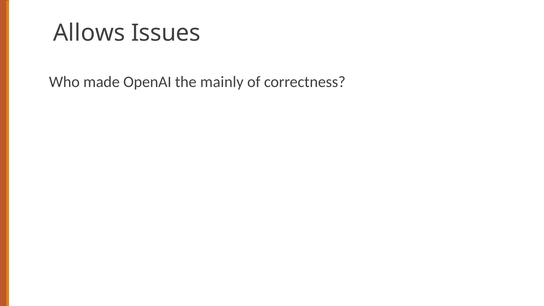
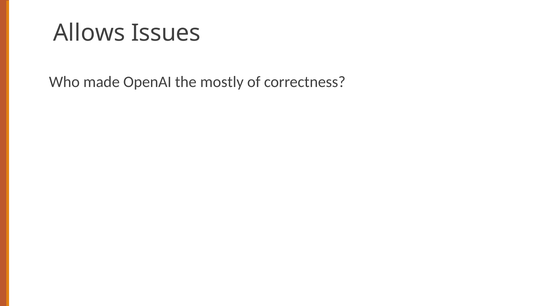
mainly: mainly -> mostly (222, 82)
